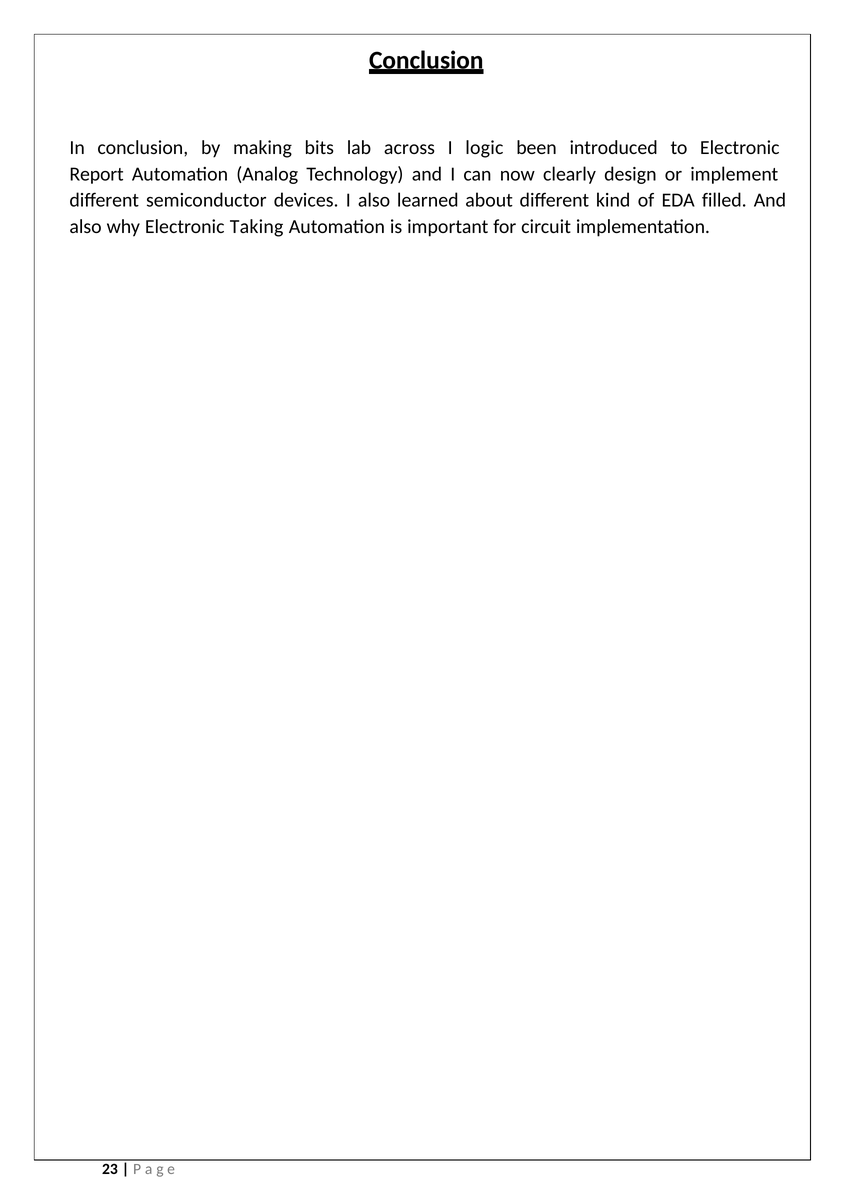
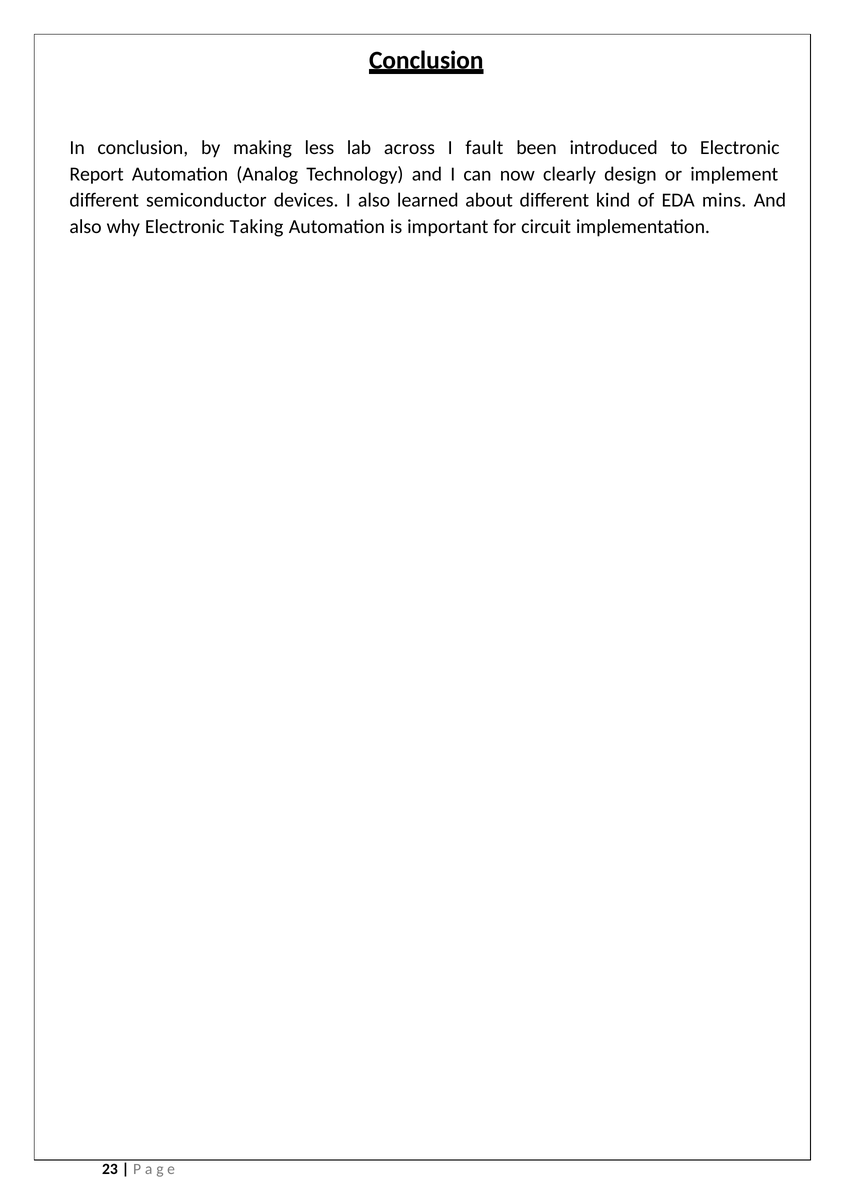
bits: bits -> less (319, 148)
logic: logic -> fault (484, 148)
filled: filled -> mins (724, 200)
